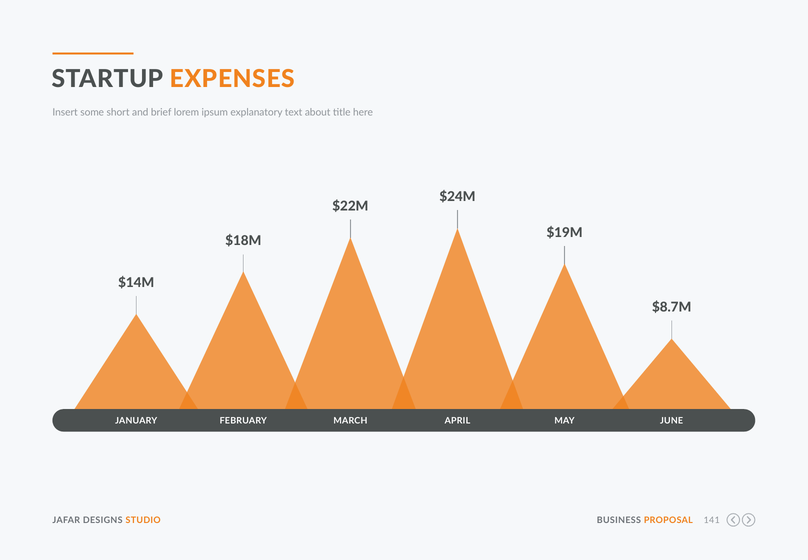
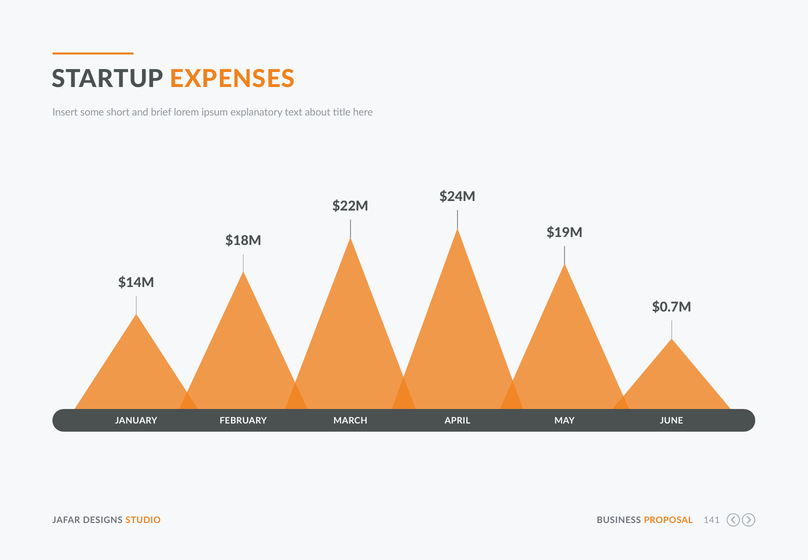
$8.7M: $8.7M -> $0.7M (672, 307)
